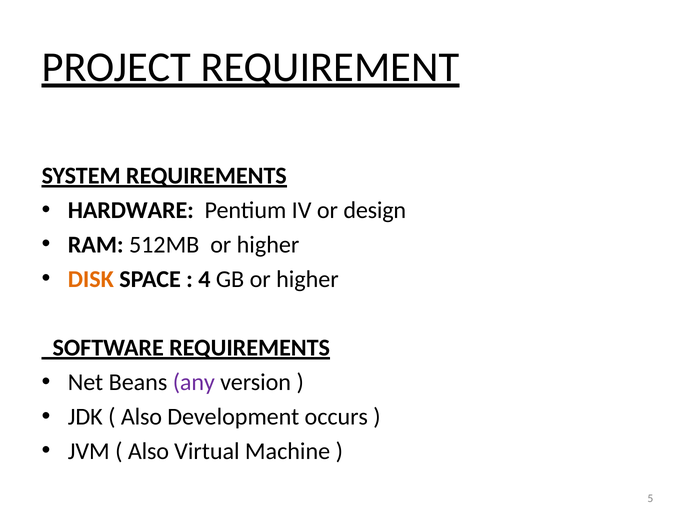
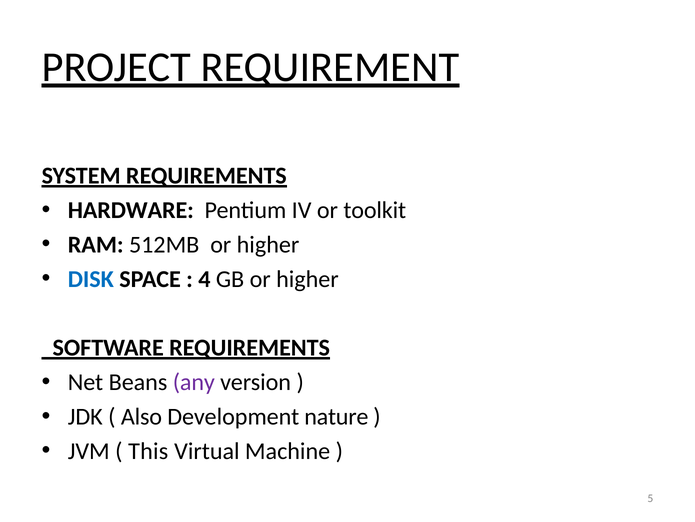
design: design -> toolkit (375, 210)
DISK colour: orange -> blue (91, 279)
occurs: occurs -> nature (336, 416)
Also: Also -> This (148, 451)
